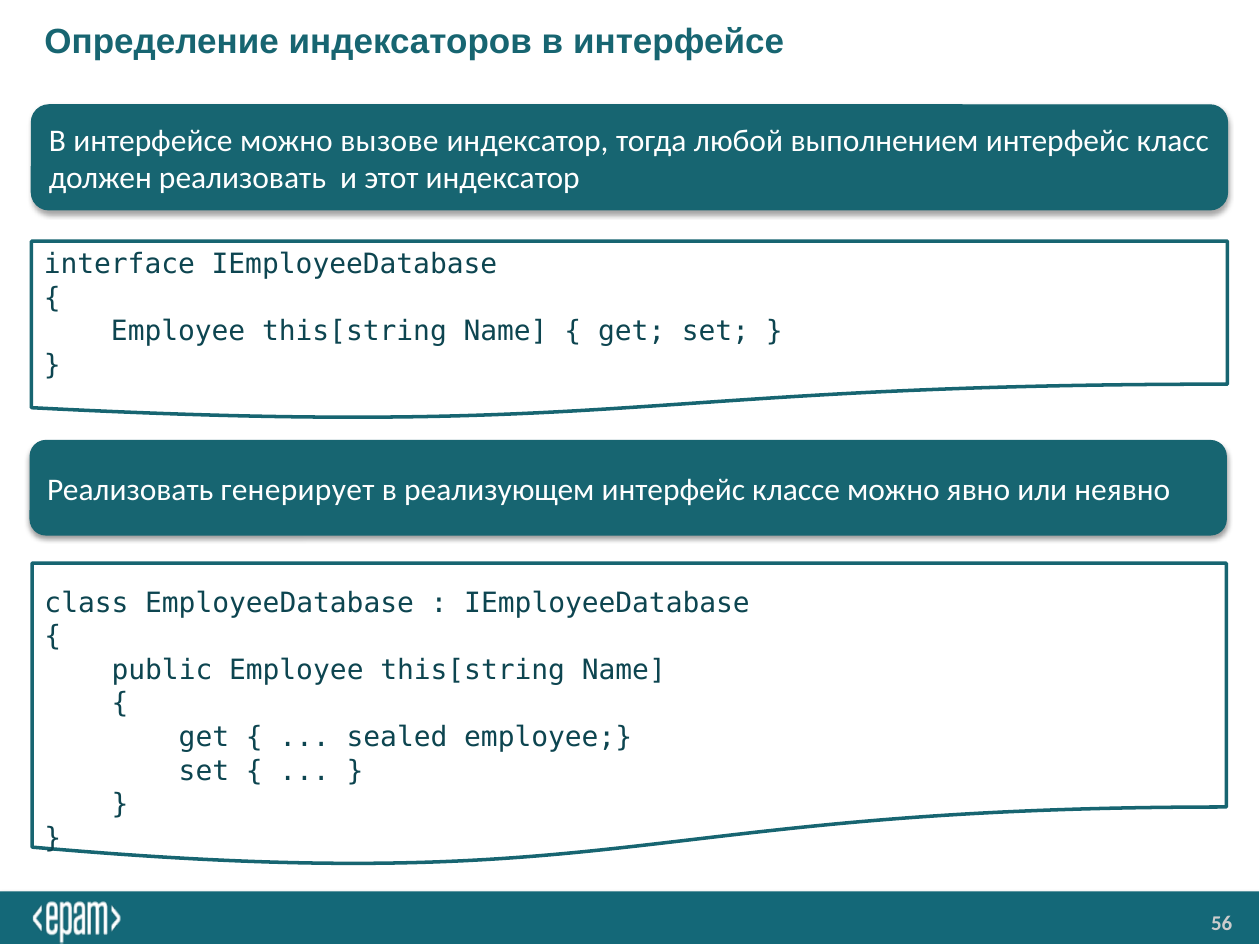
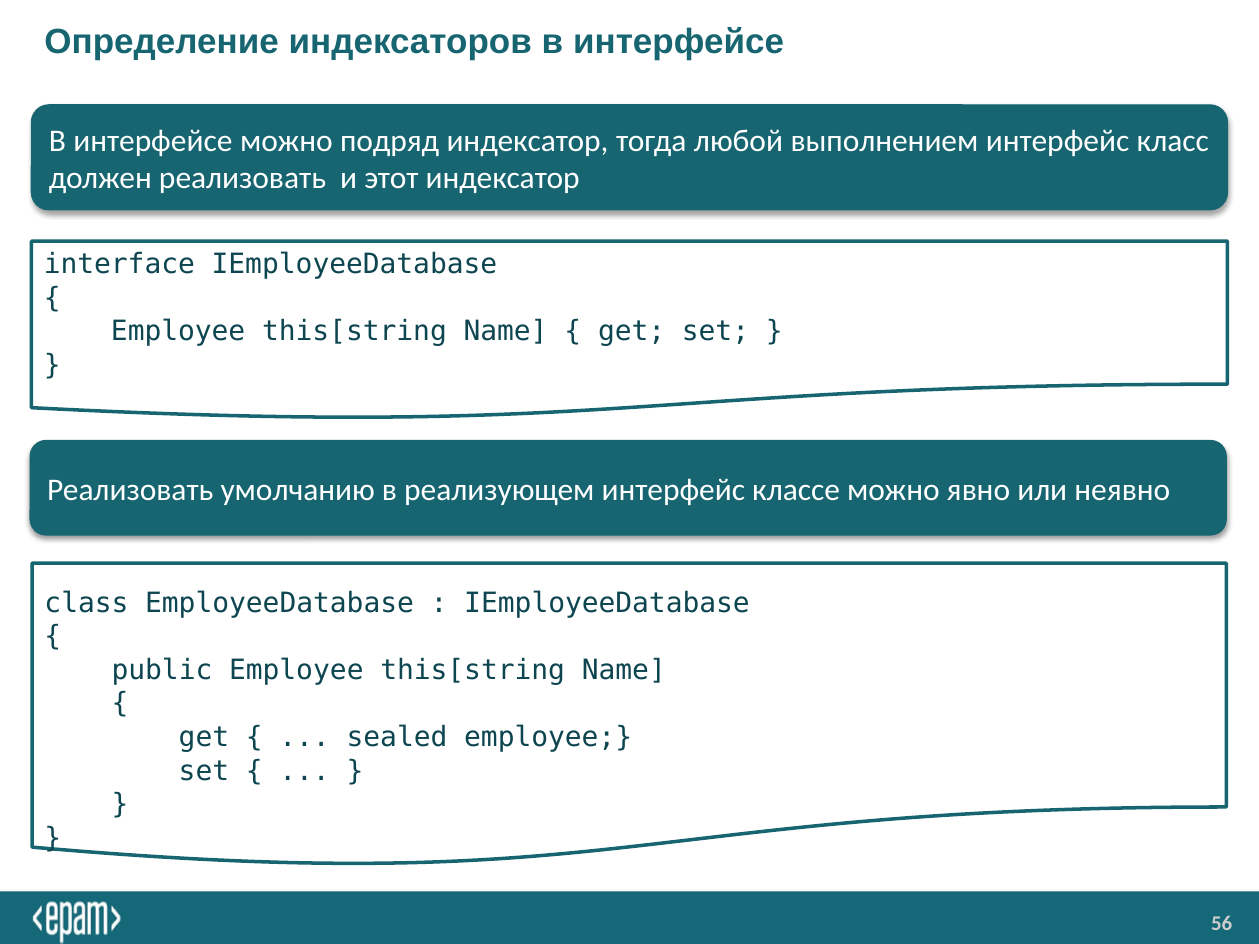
вызове: вызове -> подряд (390, 141)
генерирует: генерирует -> умолчанию (298, 490)
